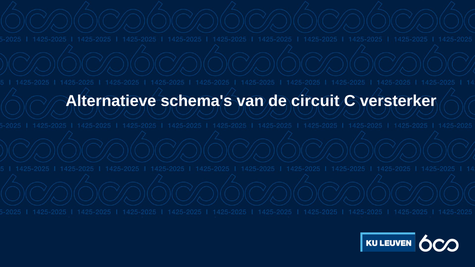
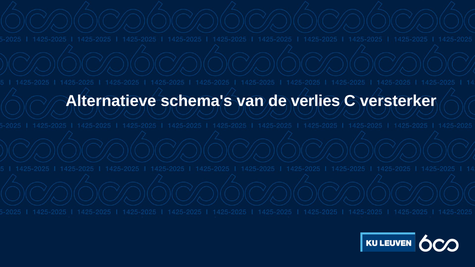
circuit: circuit -> verlies (315, 101)
